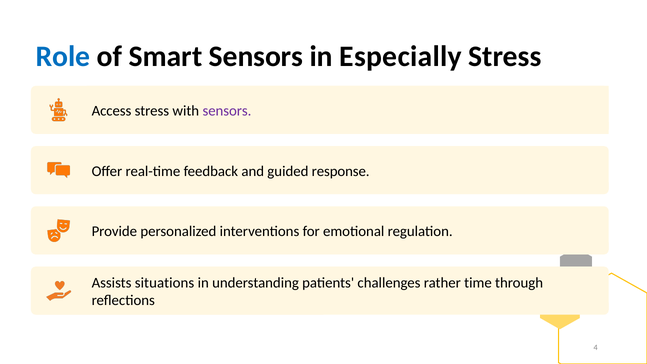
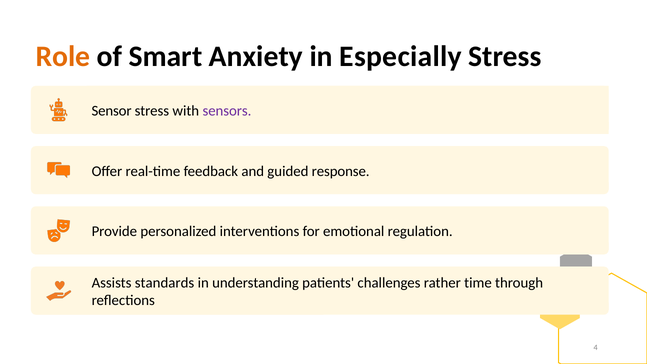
Role colour: blue -> orange (63, 57)
Smart Sensors: Sensors -> Anxiety (256, 57)
Access: Access -> Sensor (112, 111)
situations: situations -> standards (165, 283)
